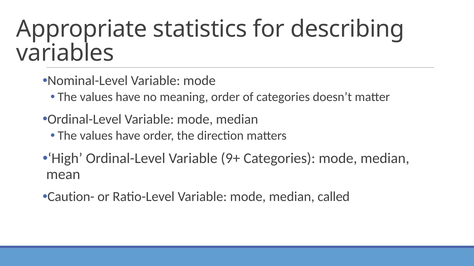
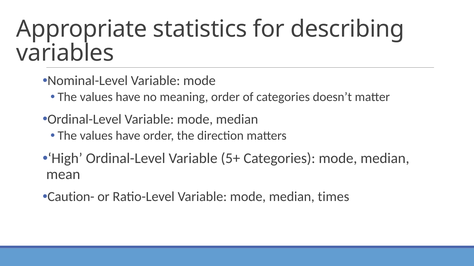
9+: 9+ -> 5+ (230, 159)
called: called -> times (334, 197)
